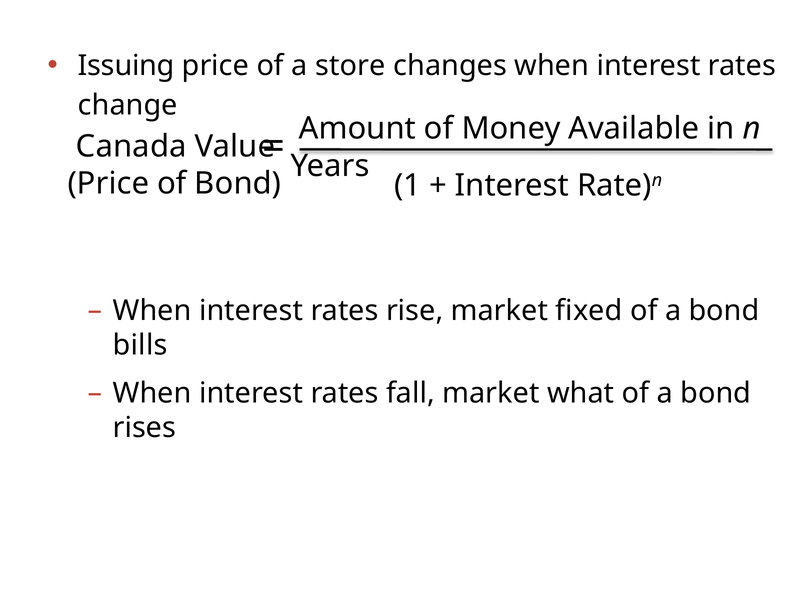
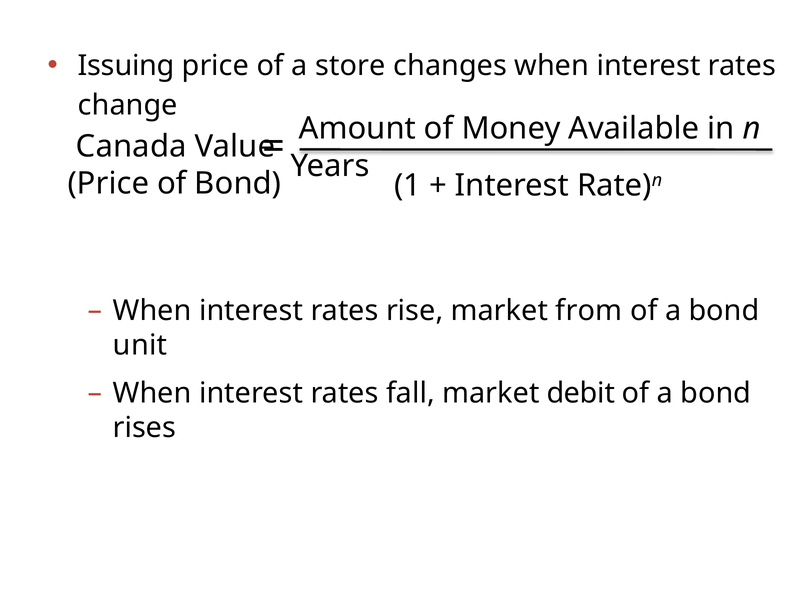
fixed: fixed -> from (589, 310)
bills: bills -> unit (140, 345)
what: what -> debit (581, 393)
